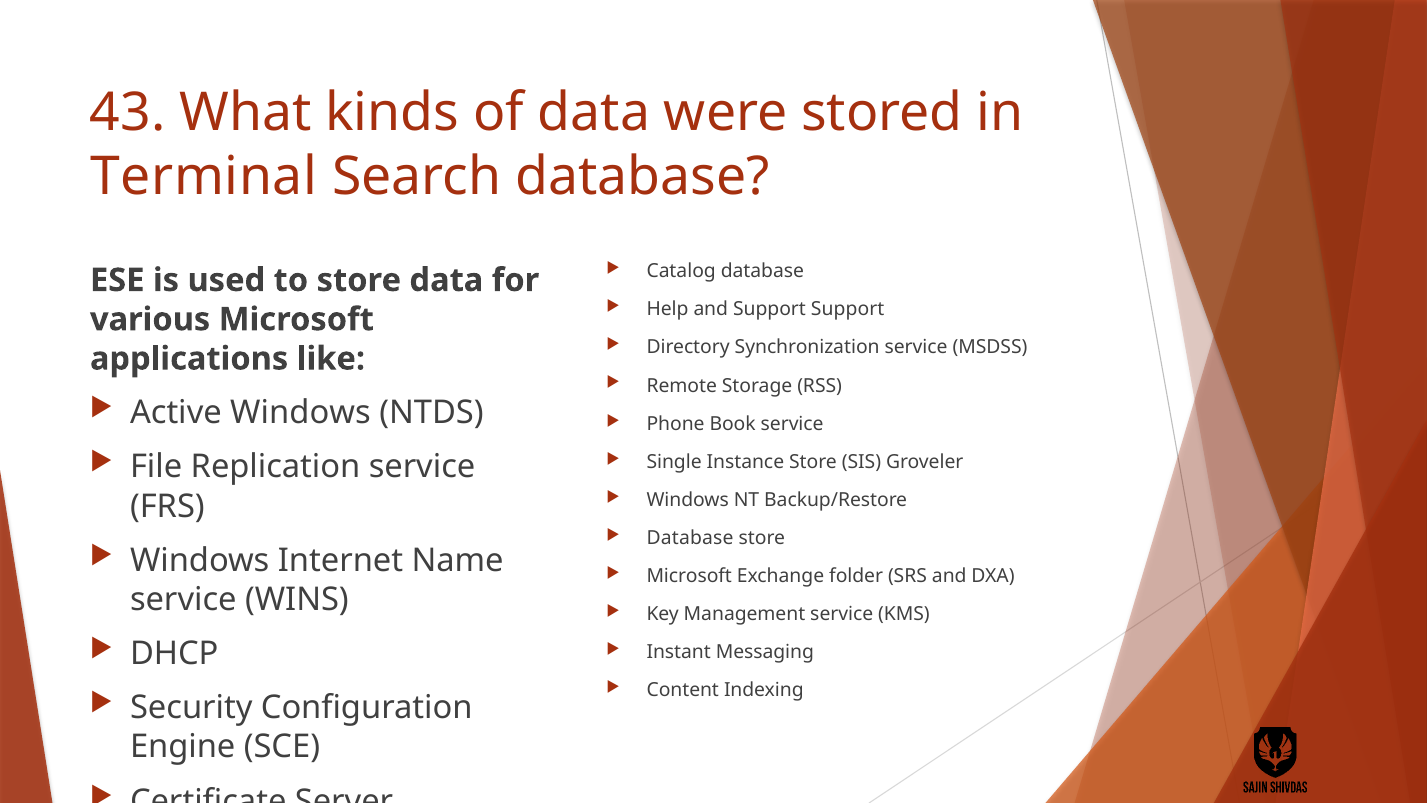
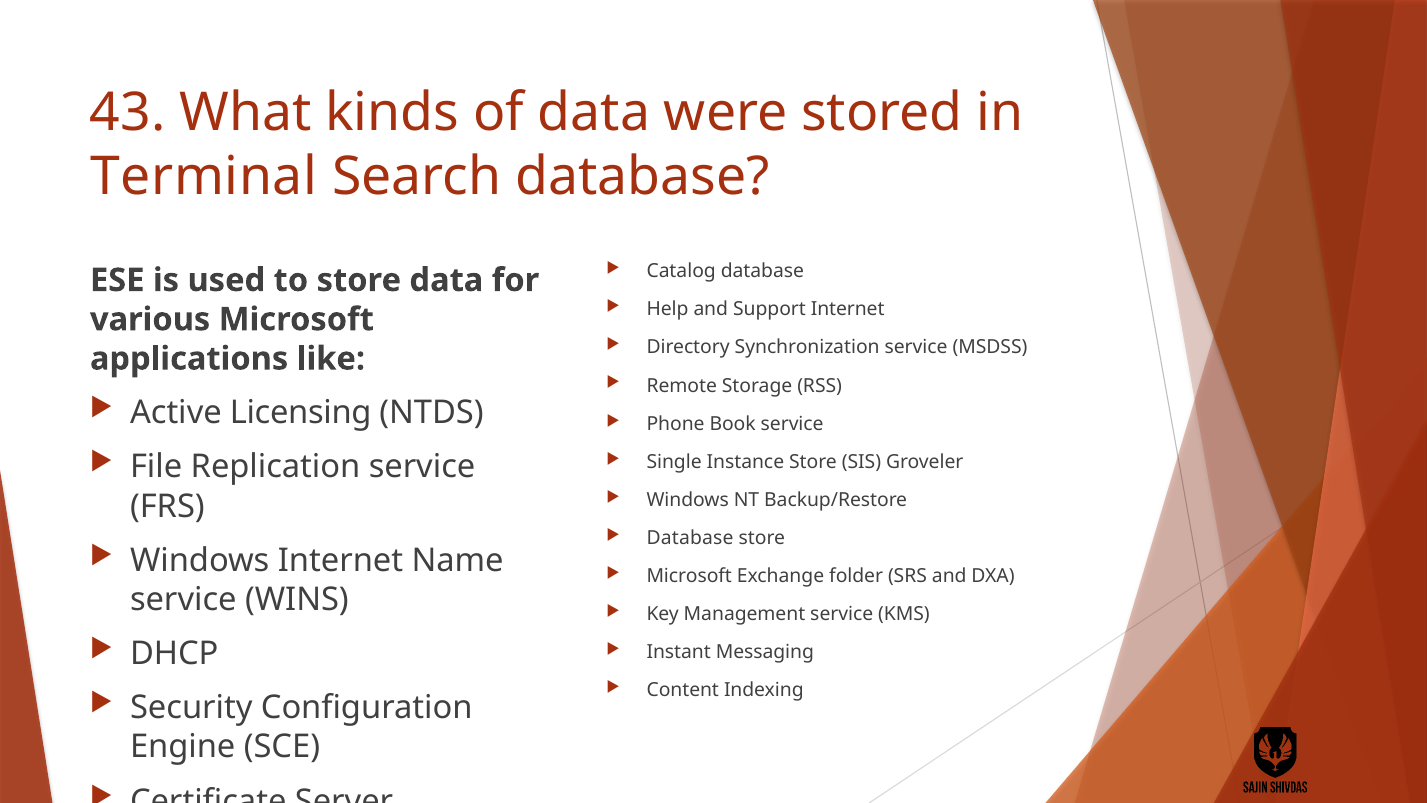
Support Support: Support -> Internet (848, 309)
Active Windows: Windows -> Licensing (301, 413)
